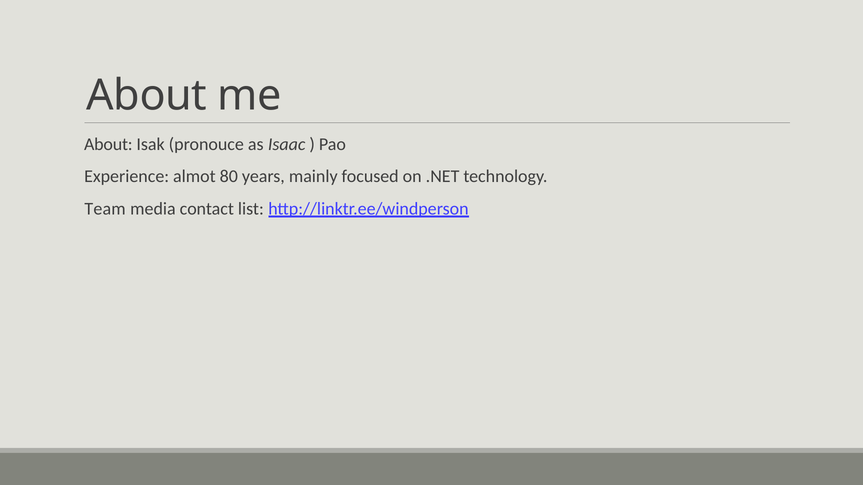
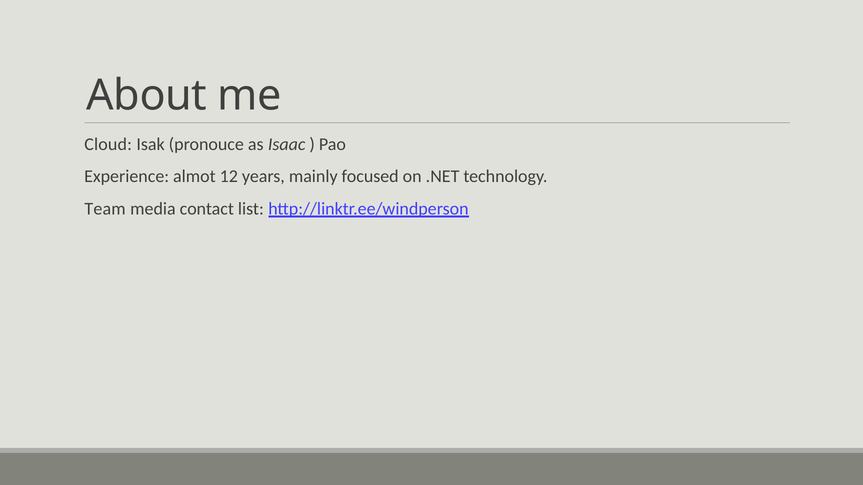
About: About -> Cloud (108, 145)
80: 80 -> 12 (229, 177)
